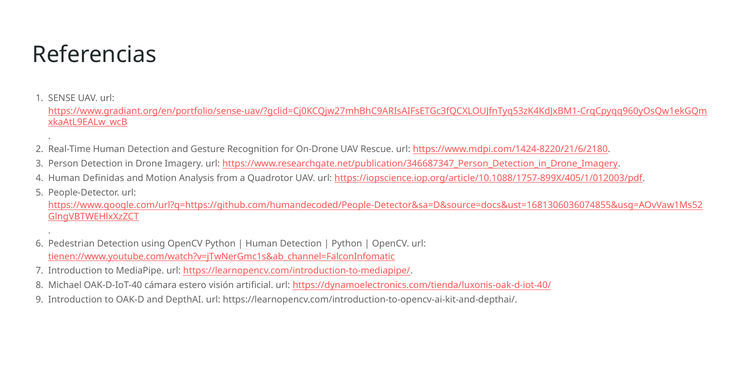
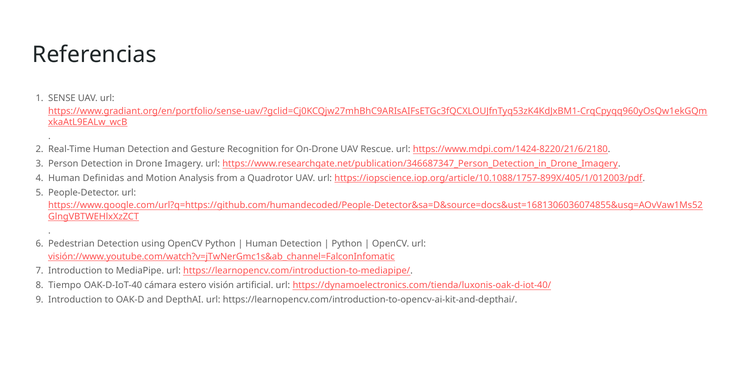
tienen://www.youtube.com/watch?v=jTwNerGmc1s&ab_channel=FalconInfomatic: tienen://www.youtube.com/watch?v=jTwNerGmc1s&ab_channel=FalconInfomatic -> visión://www.youtube.com/watch?v=jTwNerGmc1s&ab_channel=FalconInfomatic (221, 256)
Michael: Michael -> Tiempo (65, 285)
